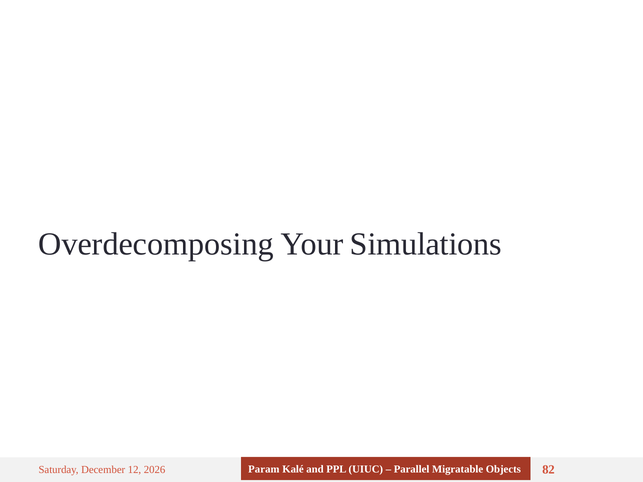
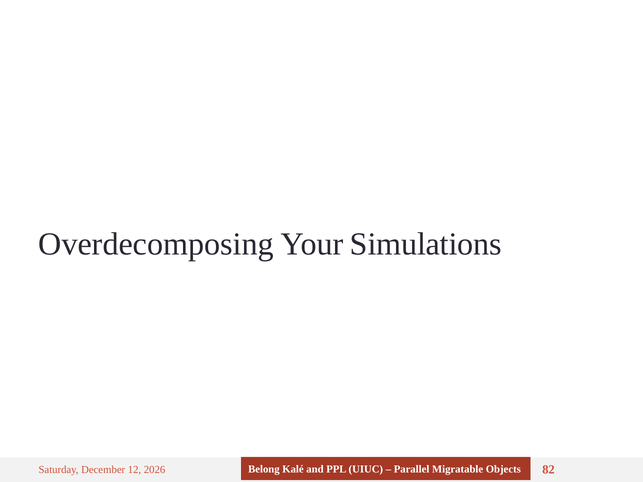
Param: Param -> Belong (264, 469)
